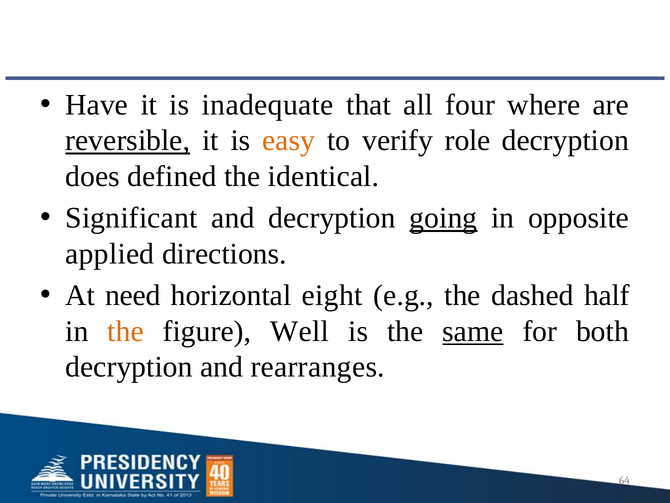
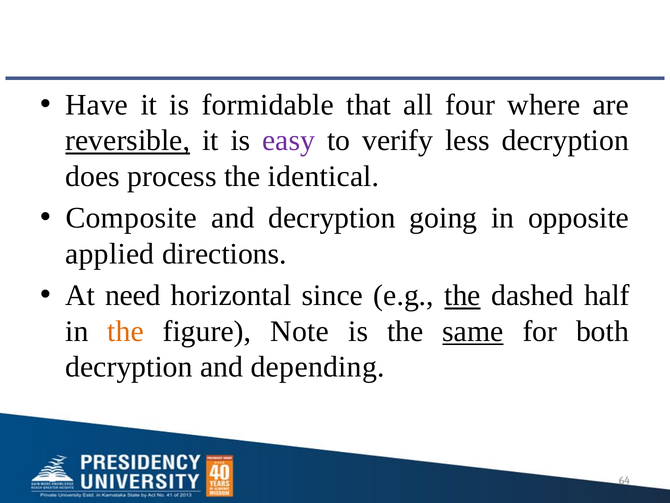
inadequate: inadequate -> formidable (268, 105)
easy colour: orange -> purple (289, 140)
role: role -> less (467, 140)
defined: defined -> process (172, 176)
Significant: Significant -> Composite (131, 218)
going underline: present -> none (443, 218)
eight: eight -> since (332, 295)
the underline: none -> present (462, 295)
Well: Well -> Note (300, 331)
rearranges: rearranges -> depending (318, 367)
